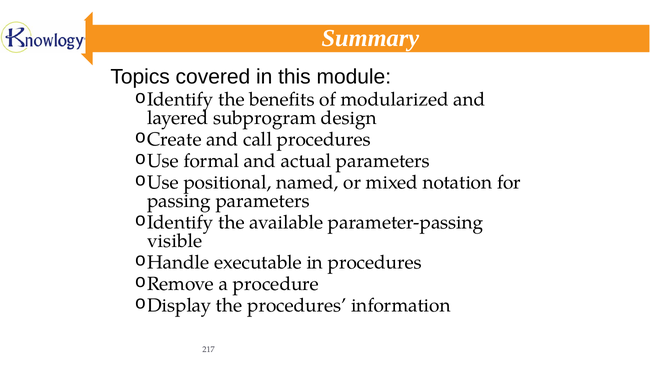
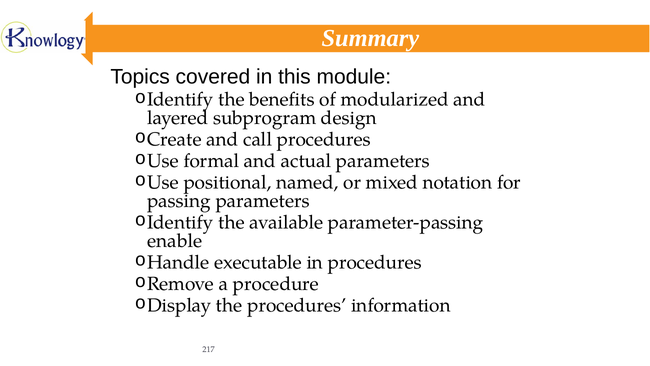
visible: visible -> enable (175, 241)
